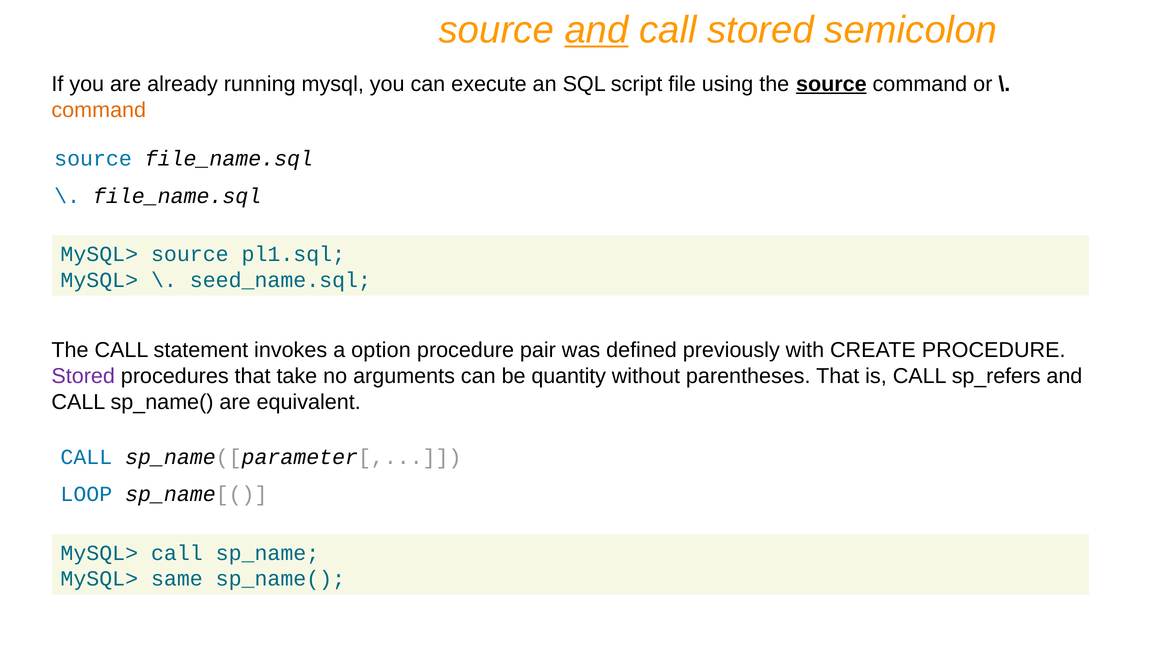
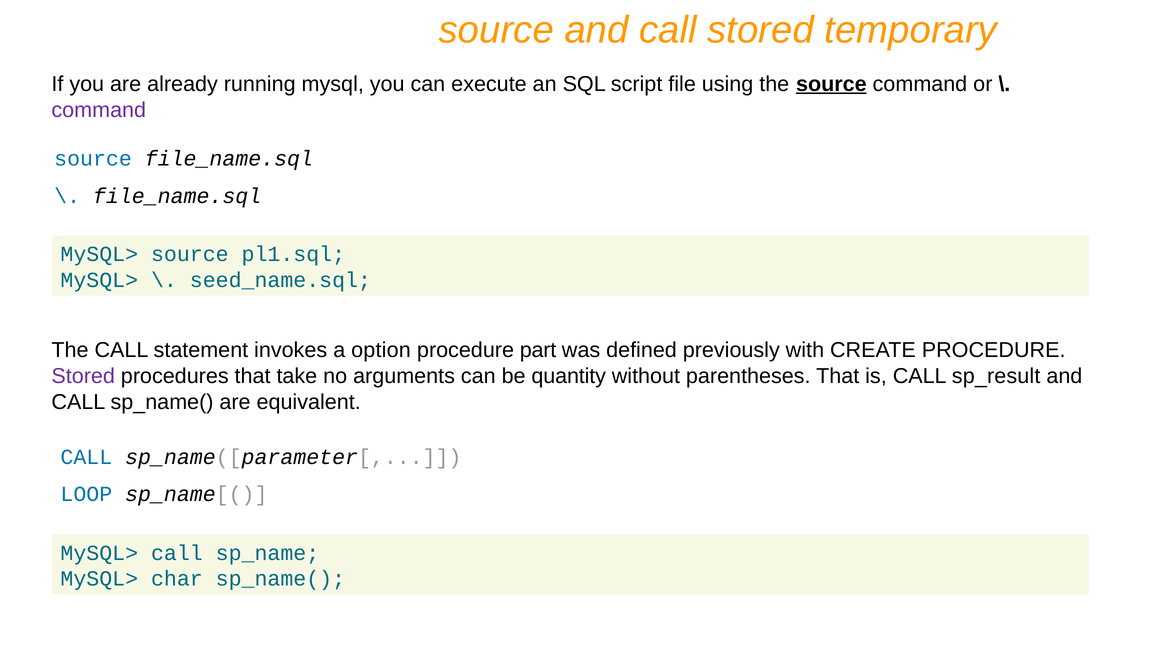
and underline: present -> none (597, 30)
semicolon: semicolon -> temporary (911, 30)
command colour: orange -> purple (99, 110)
pair: pair -> part (538, 350)
sp_refers: sp_refers -> sp_result (996, 376)
same: same -> char (177, 579)
